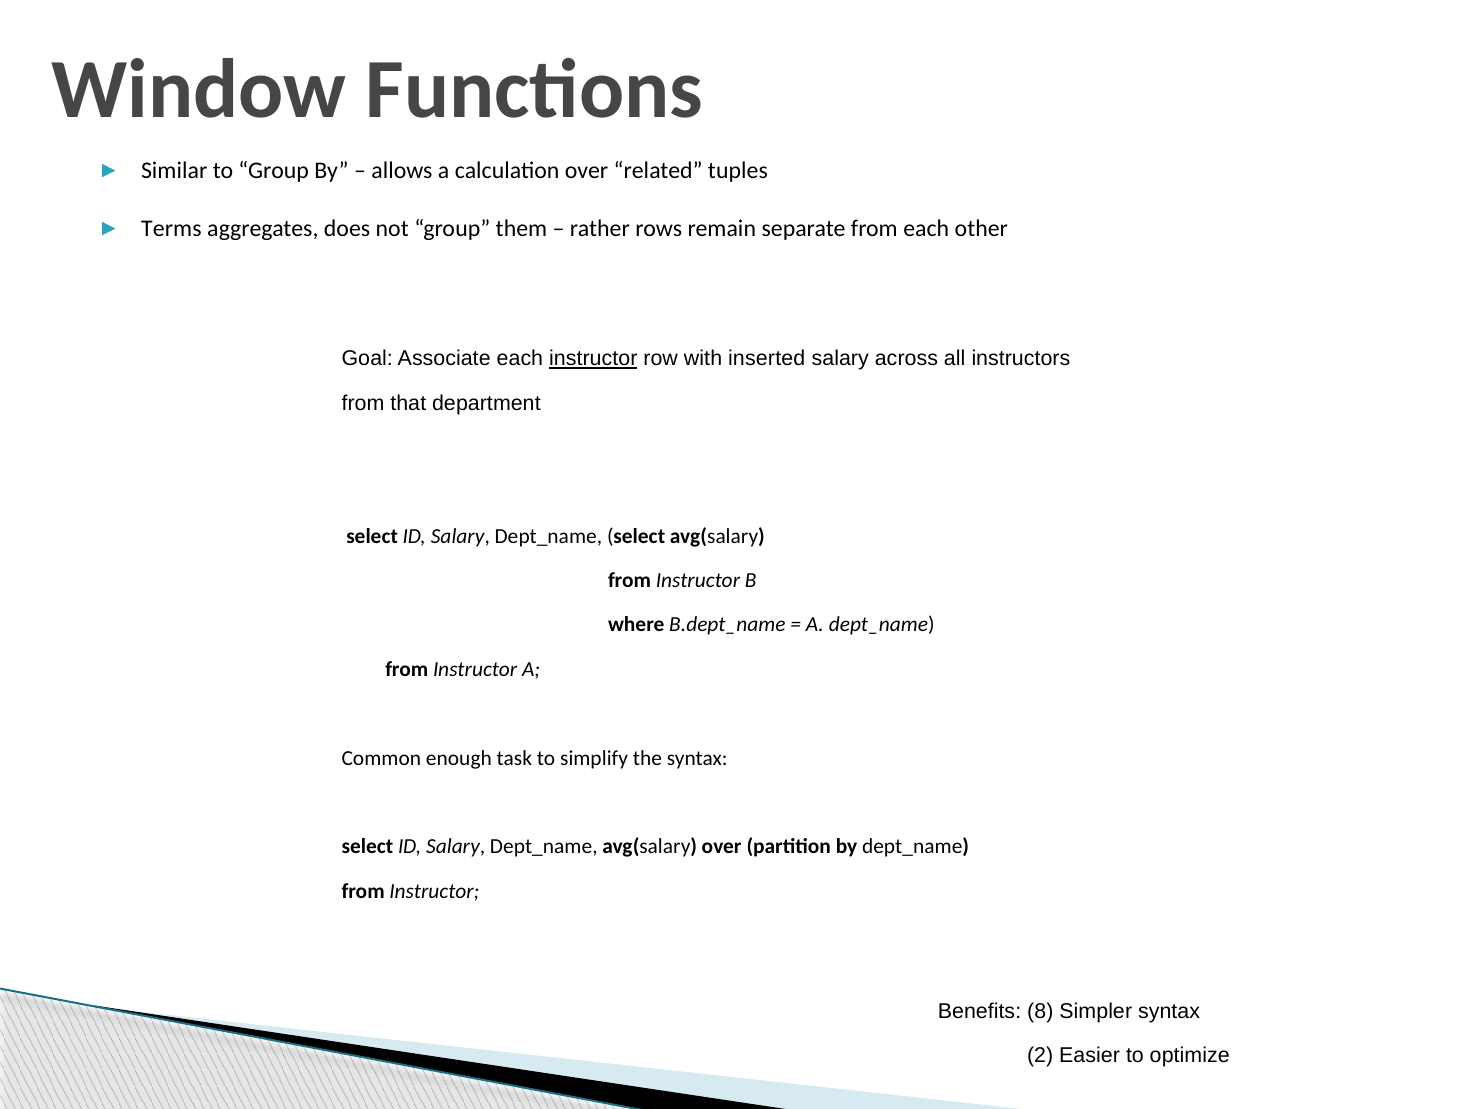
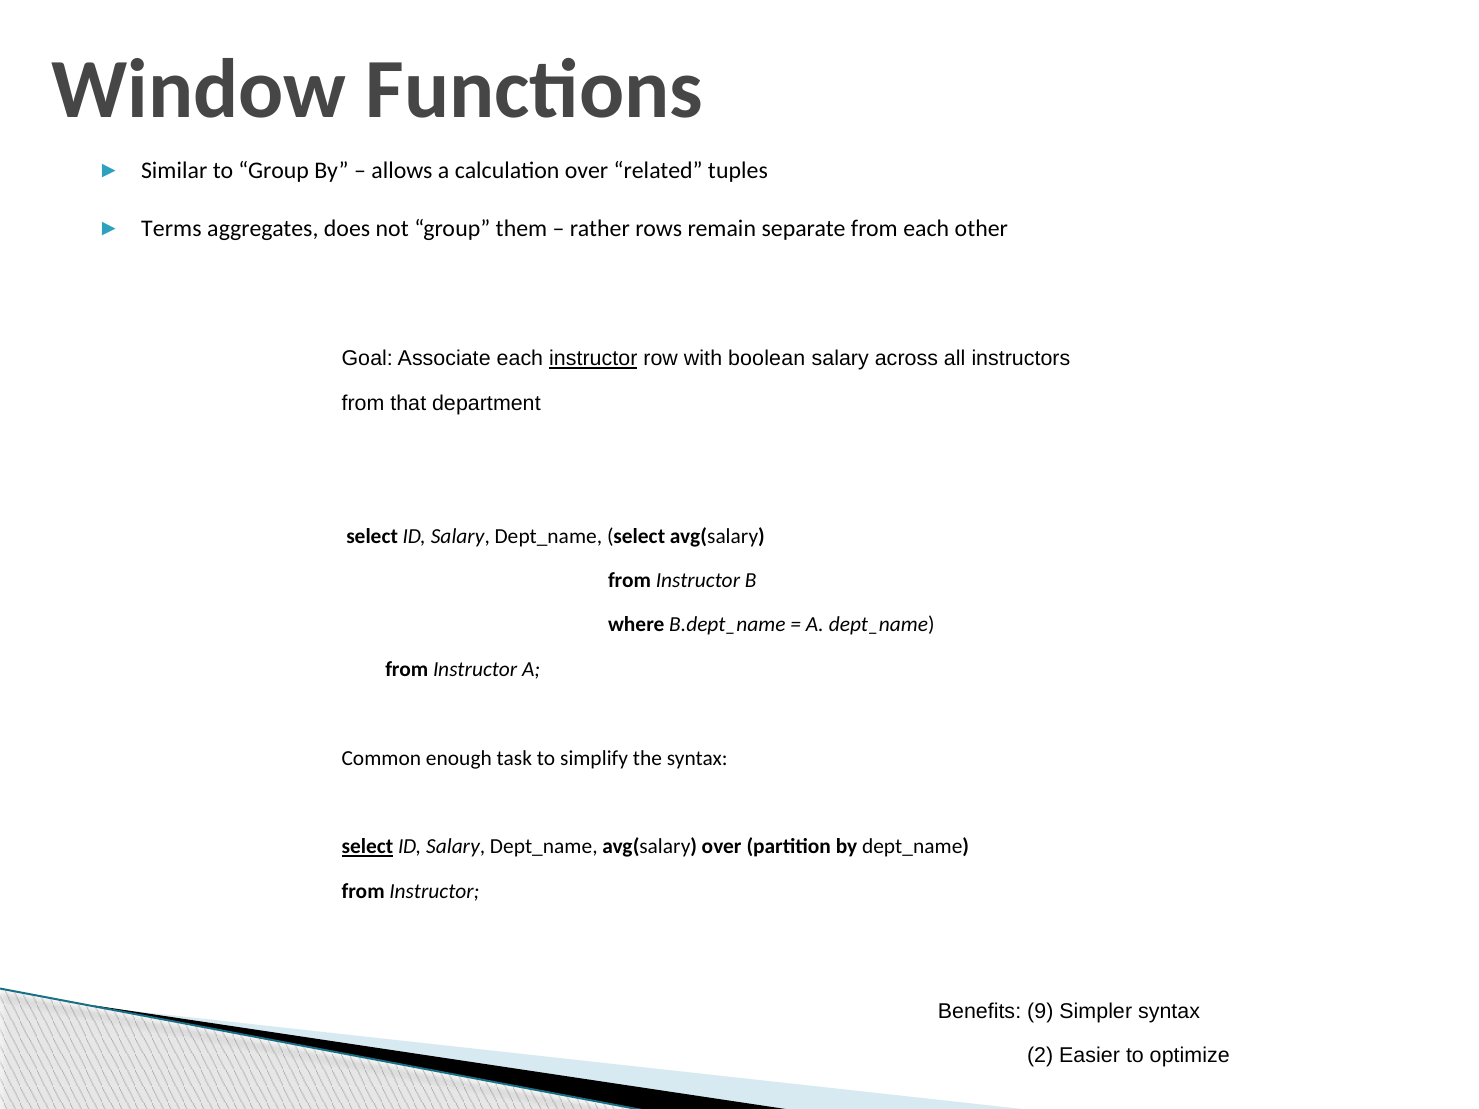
inserted: inserted -> boolean (767, 359)
select underline: none -> present (367, 847)
8: 8 -> 9 (1040, 1011)
